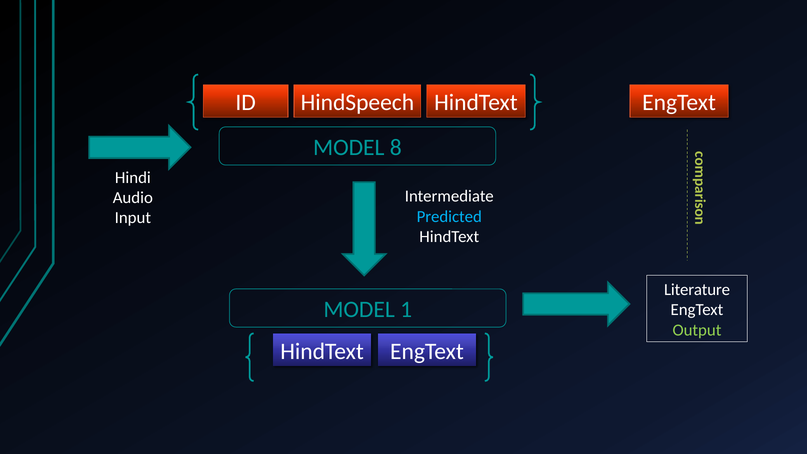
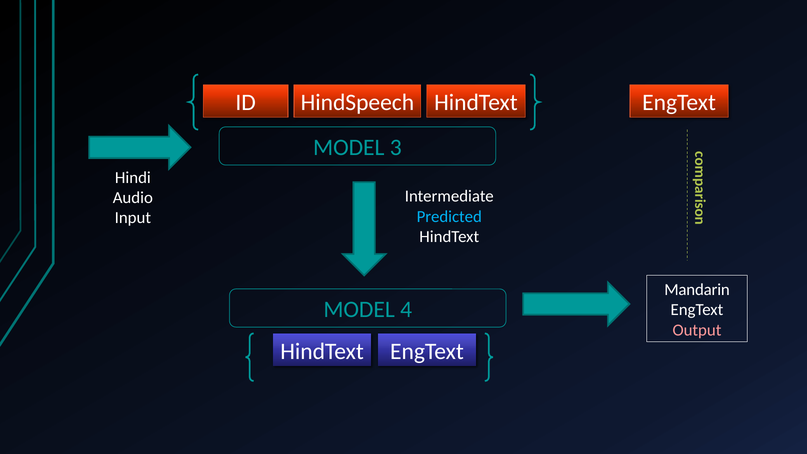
8: 8 -> 3 (396, 148)
Literature: Literature -> Mandarin (697, 290)
1: 1 -> 4 (406, 310)
Output colour: light green -> pink (697, 330)
